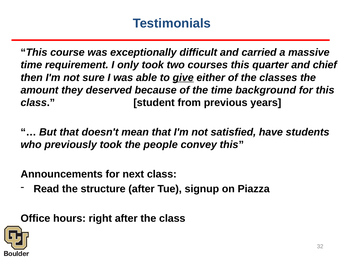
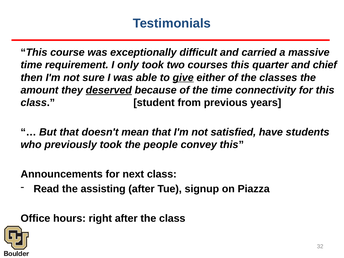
deserved underline: none -> present (109, 90)
background: background -> connectivity (266, 90)
structure: structure -> assisting (103, 189)
